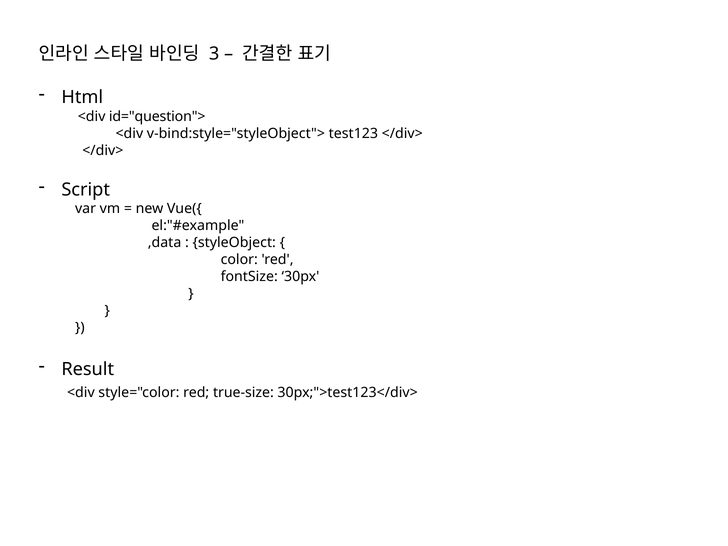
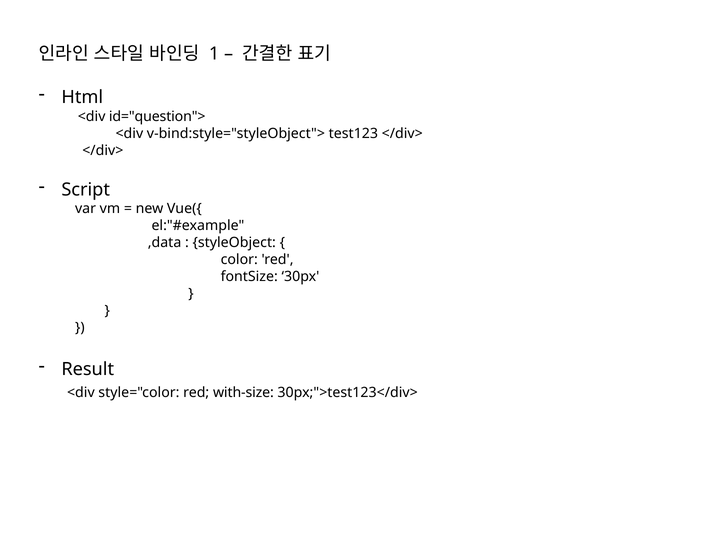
3: 3 -> 1 (214, 54)
true-size: true-size -> with-size (243, 392)
